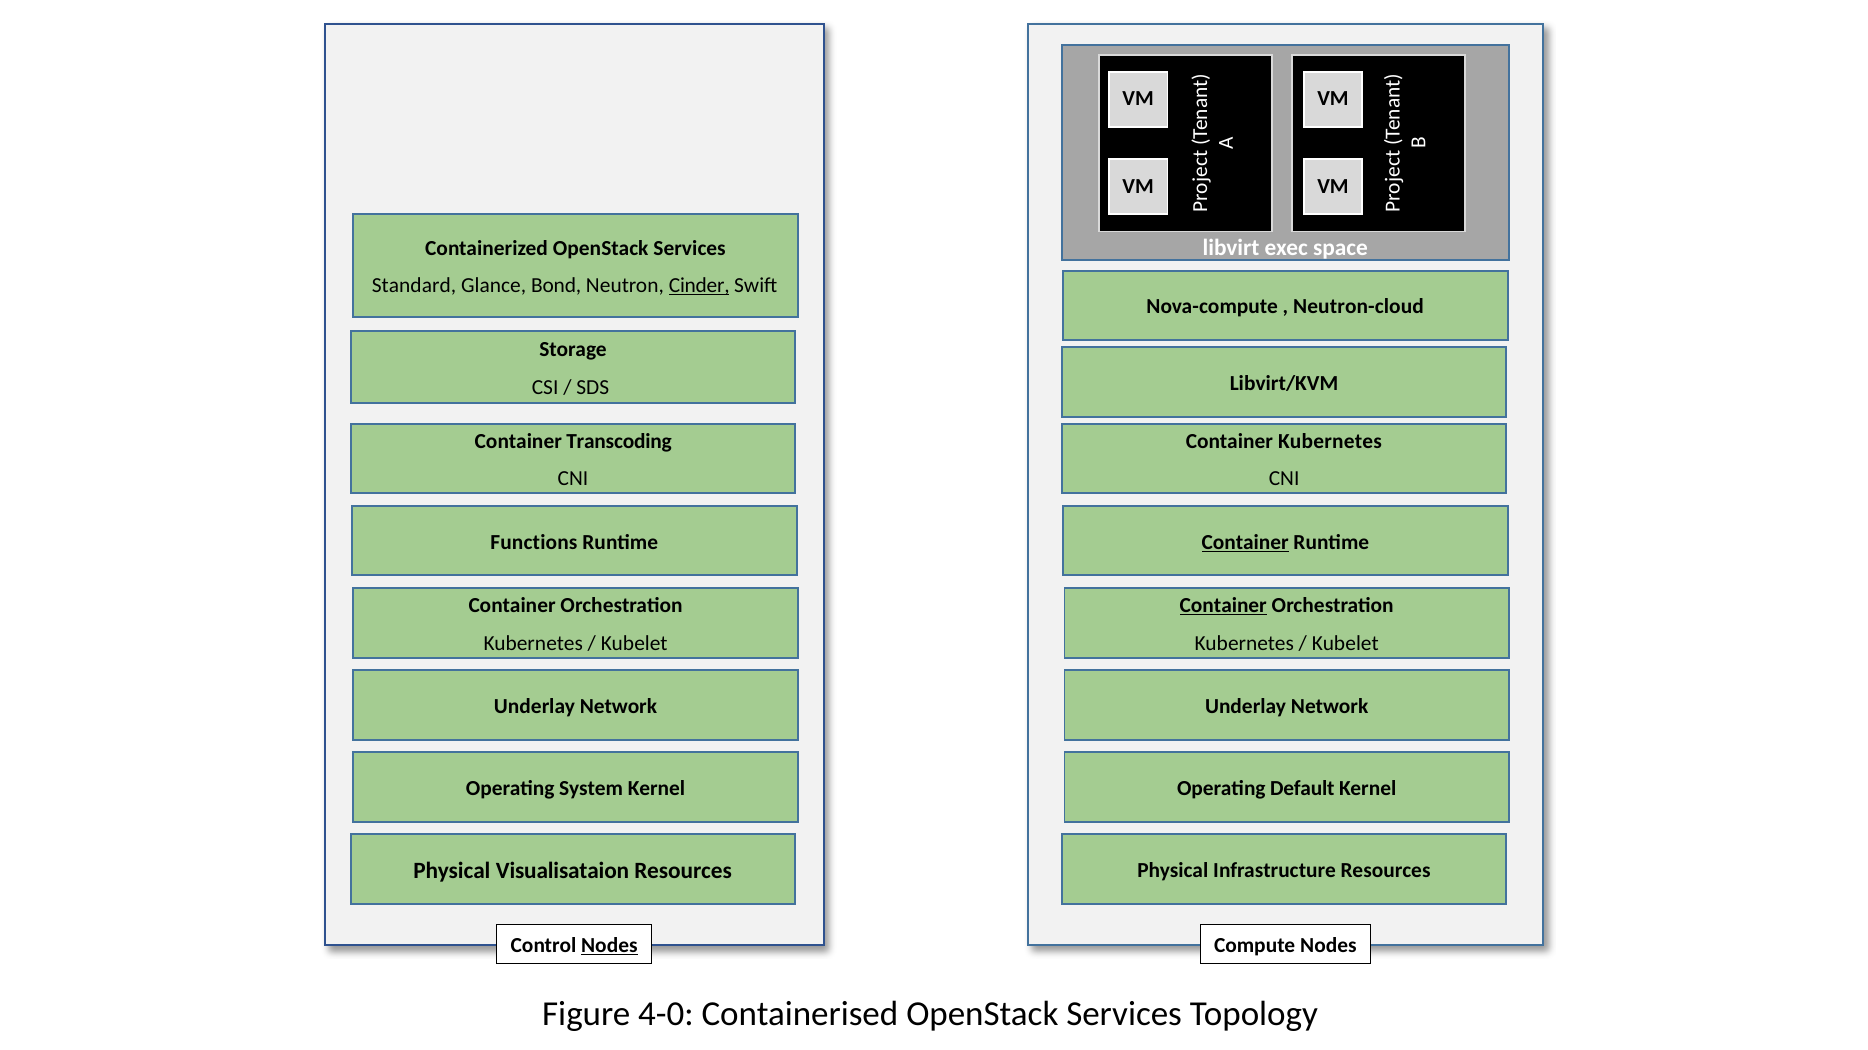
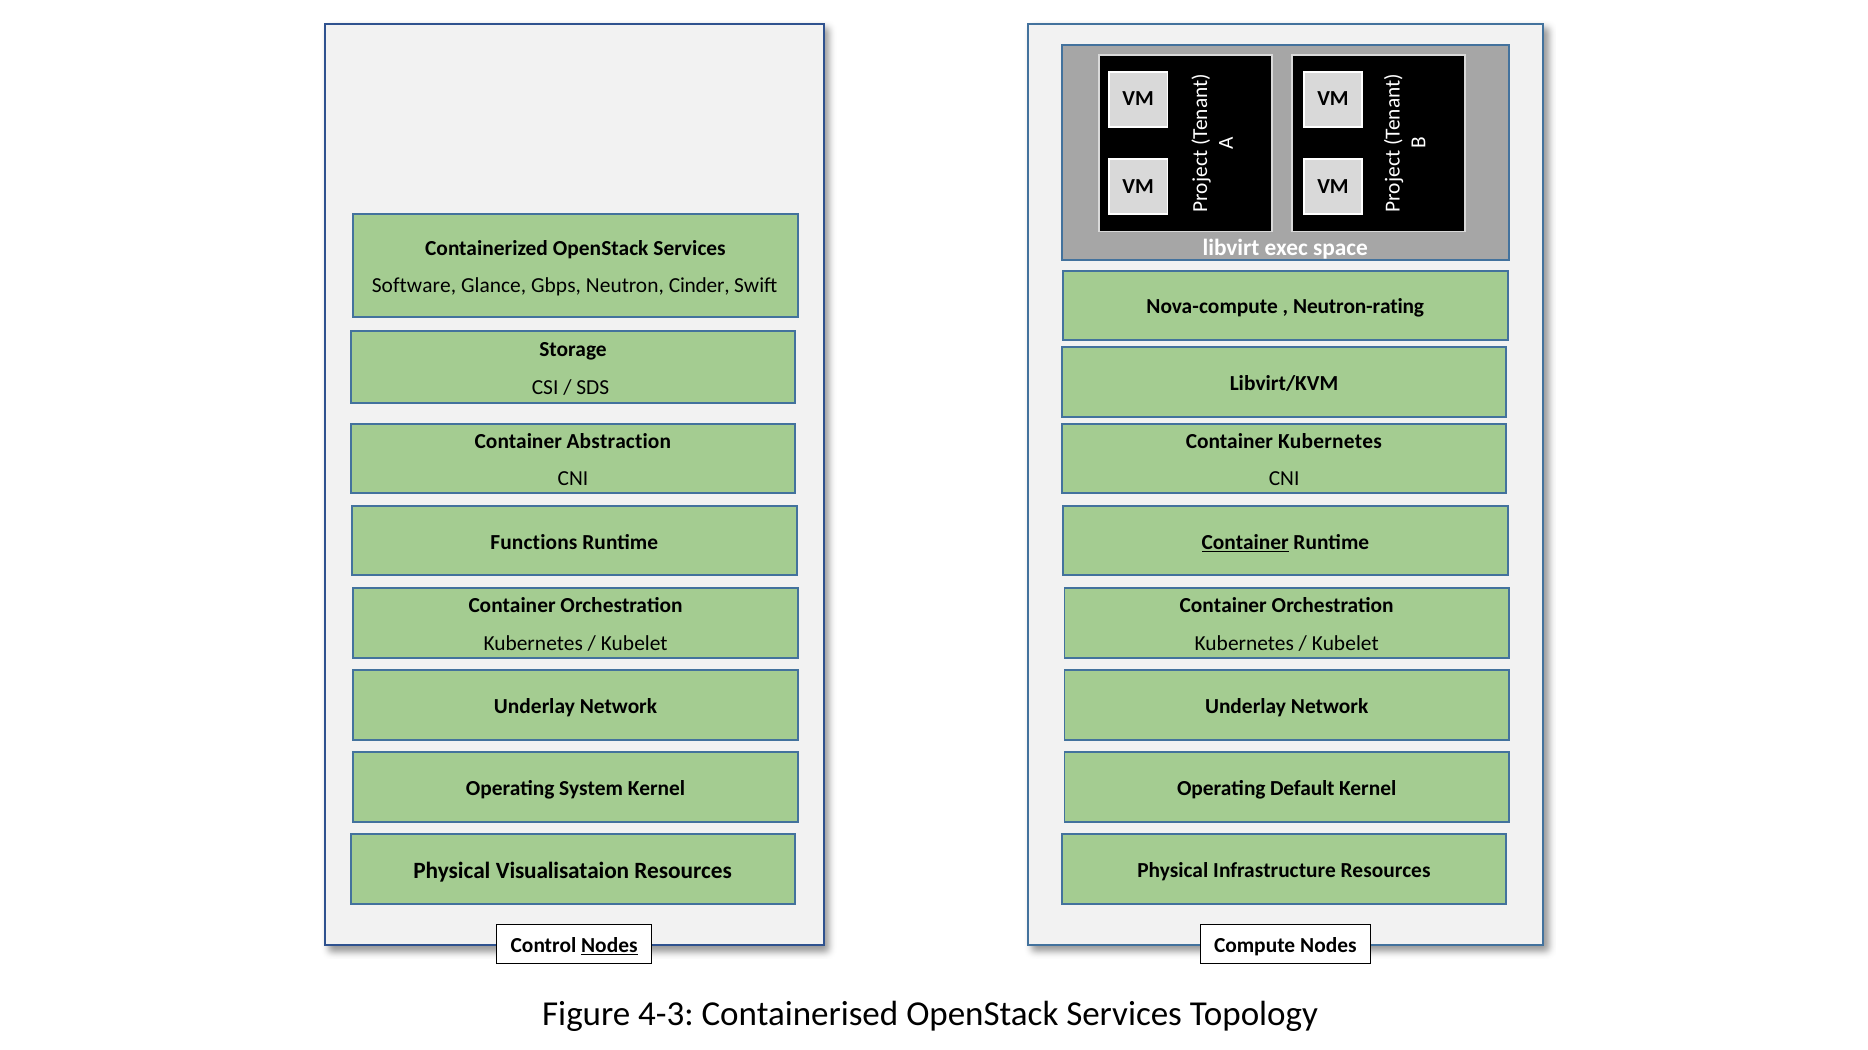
Standard: Standard -> Software (414, 286)
Bond: Bond -> Gbps (556, 286)
Cinder underline: present -> none (699, 286)
Neutron-cloud: Neutron-cloud -> Neutron-rating (1359, 307)
Transcoding: Transcoding -> Abstraction (619, 442)
Container underline: present -> none (1223, 606)
4-0: 4-0 -> 4-3 (666, 1014)
